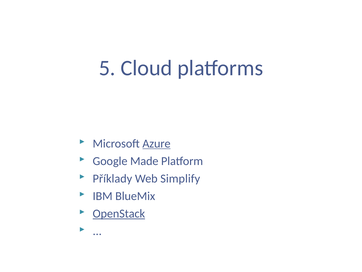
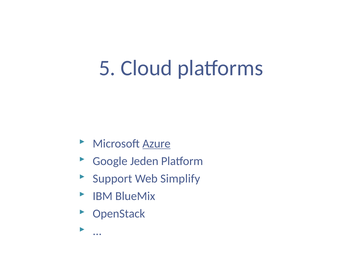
Made: Made -> Jeden (144, 161)
Příklady: Příklady -> Support (112, 178)
OpenStack underline: present -> none (119, 213)
